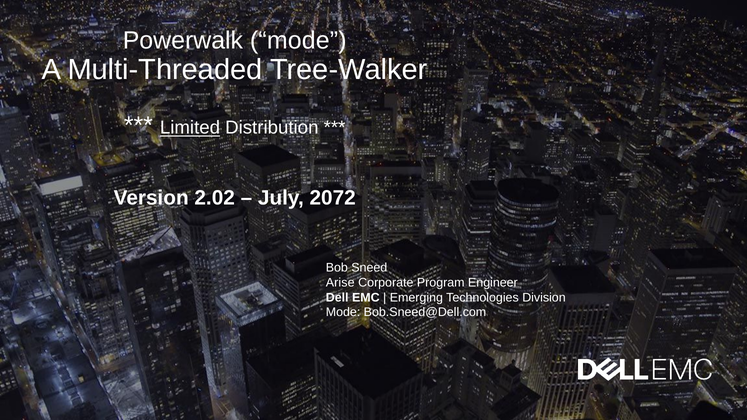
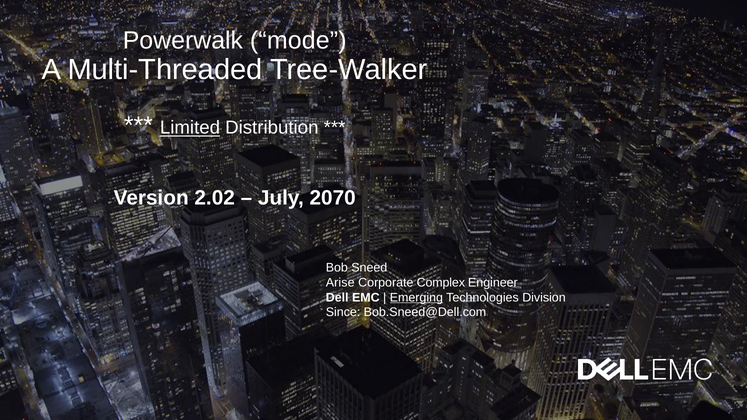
2072: 2072 -> 2070 (333, 198)
Program: Program -> Complex (441, 283)
Emerging underline: none -> present (416, 298)
Mode: Mode -> Since (343, 313)
